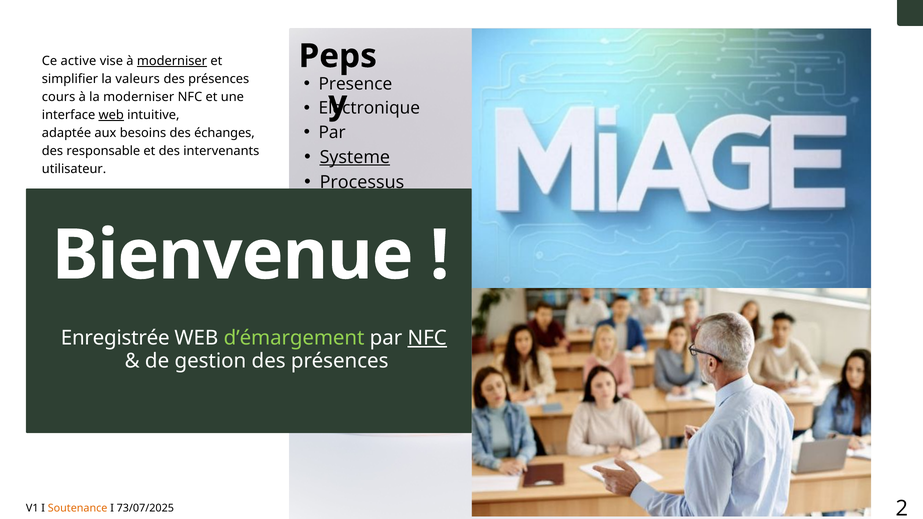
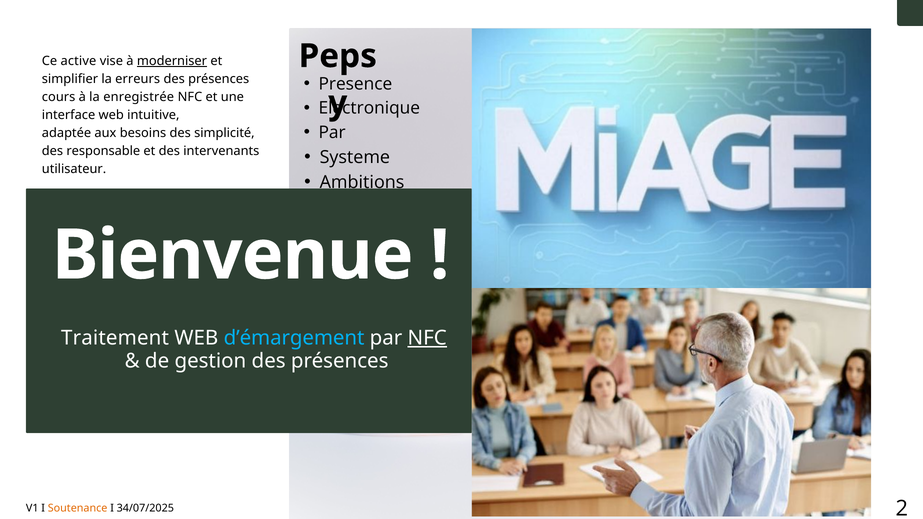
valeurs: valeurs -> erreurs (138, 79)
la moderniser: moderniser -> enregistrée (139, 97)
web underline: present -> none (111, 115)
échanges: échanges -> simplicité (224, 133)
Systeme underline: present -> none (355, 157)
Processus: Processus -> Ambitions (362, 182)
Enregistrée: Enregistrée -> Traitement (115, 338)
d’émargement colour: light green -> light blue (294, 338)
73/07/2025: 73/07/2025 -> 34/07/2025 (145, 508)
